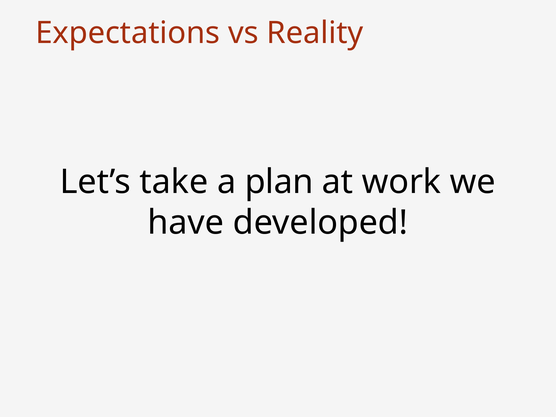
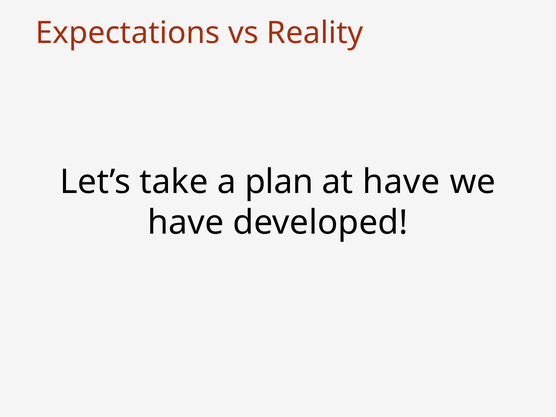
at work: work -> have (401, 182)
